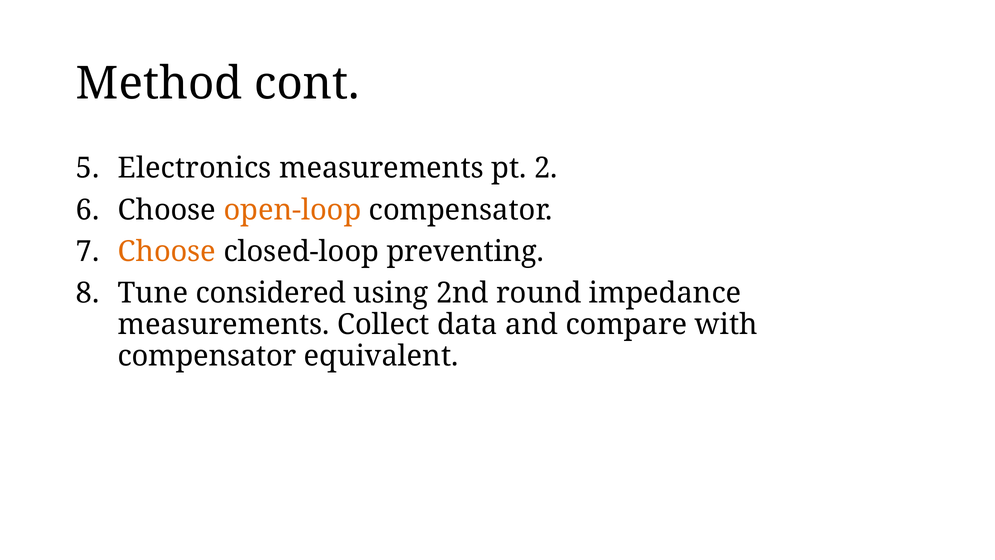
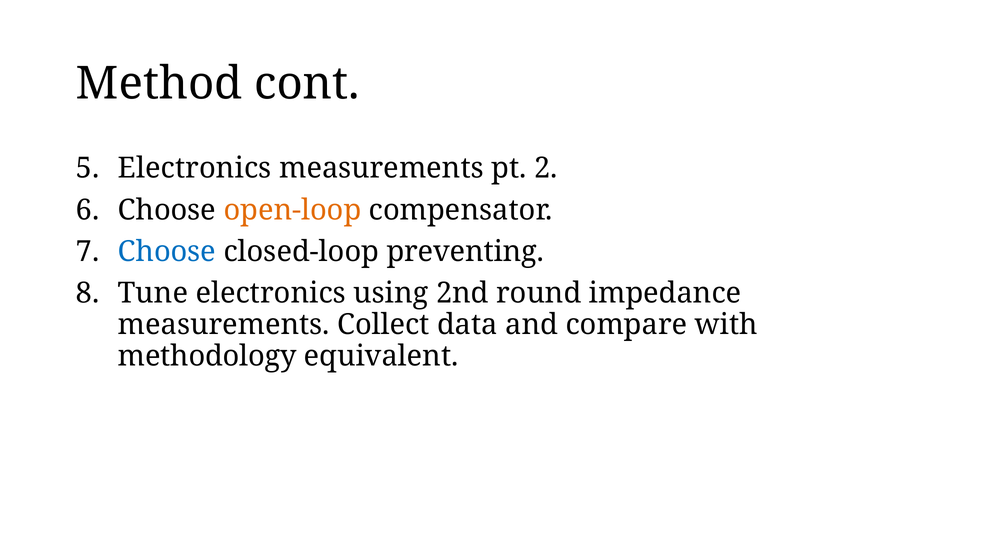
Choose colour: orange -> blue (167, 251)
Tune considered: considered -> electronics (271, 293)
compensator: compensator -> methodology (207, 356)
